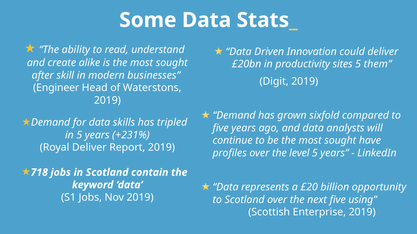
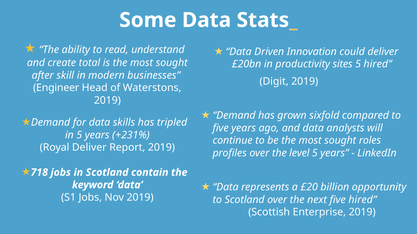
alike: alike -> total (89, 63)
5 them: them -> hired (378, 64)
have: have -> roles (370, 141)
five using: using -> hired (363, 200)
